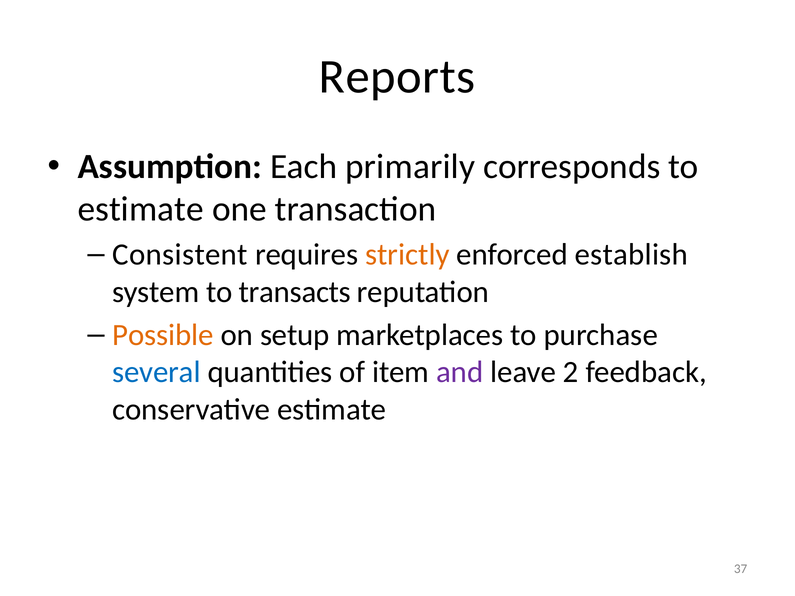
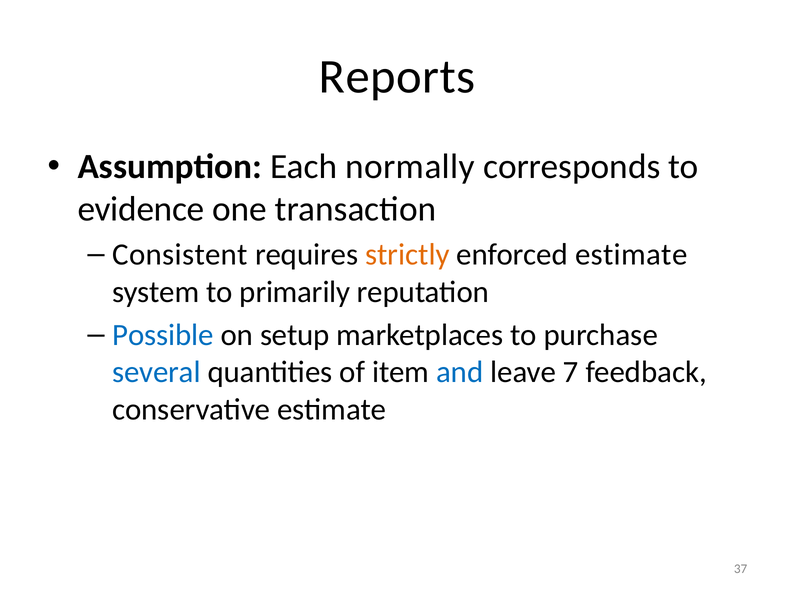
primarily: primarily -> normally (410, 167)
estimate: estimate -> evidence (141, 209)
enforced establish: establish -> estimate (631, 255)
transacts: transacts -> primarily (295, 292)
Possible colour: orange -> blue (163, 335)
and colour: purple -> blue (460, 372)
2: 2 -> 7 (571, 372)
